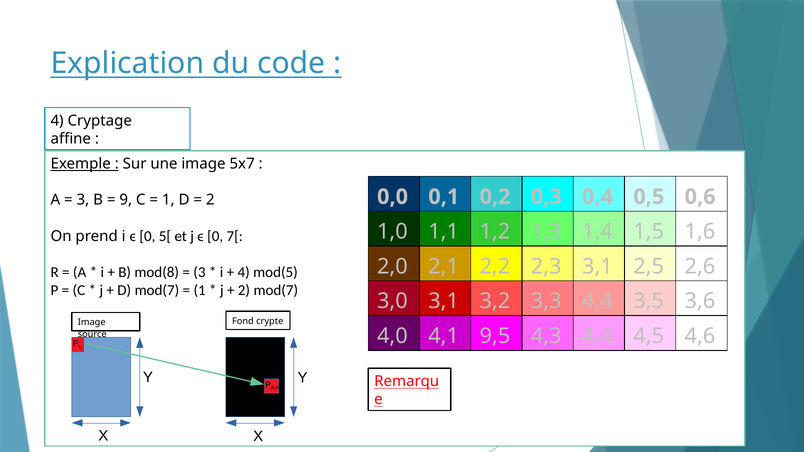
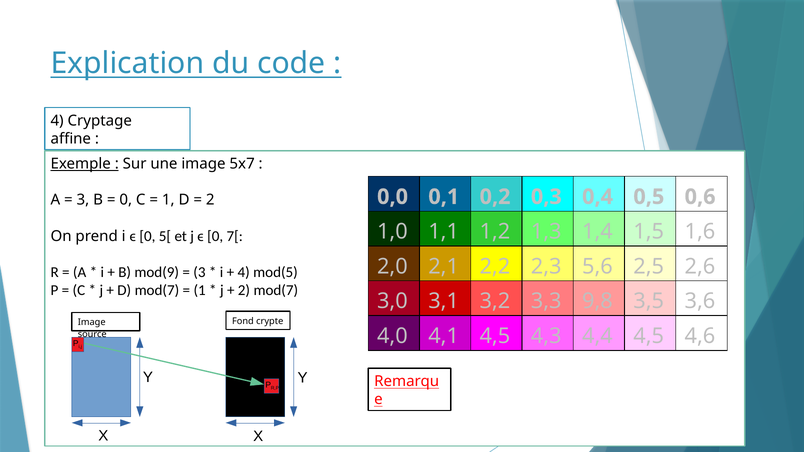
9: 9 -> 0 (126, 200)
2,3 3,1: 3,1 -> 5,6 (597, 267)
mod(8: mod(8 -> mod(9 (157, 272)
3,3 4,4: 4,4 -> 9,8 (597, 301)
4,1 9,5: 9,5 -> 4,5 (495, 336)
